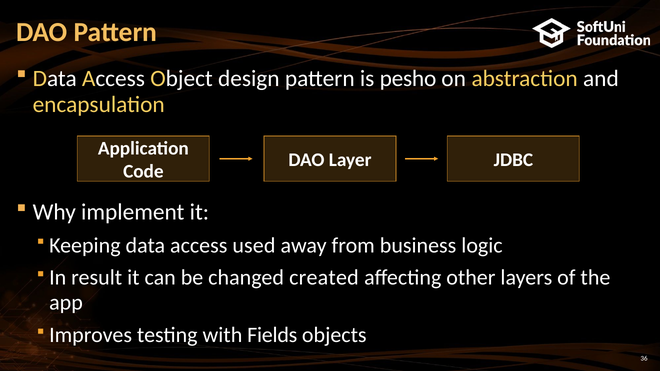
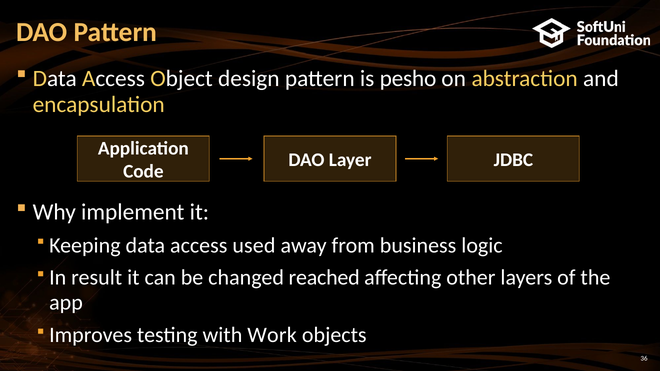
created: created -> reached (324, 278)
Fields: Fields -> Work (272, 335)
